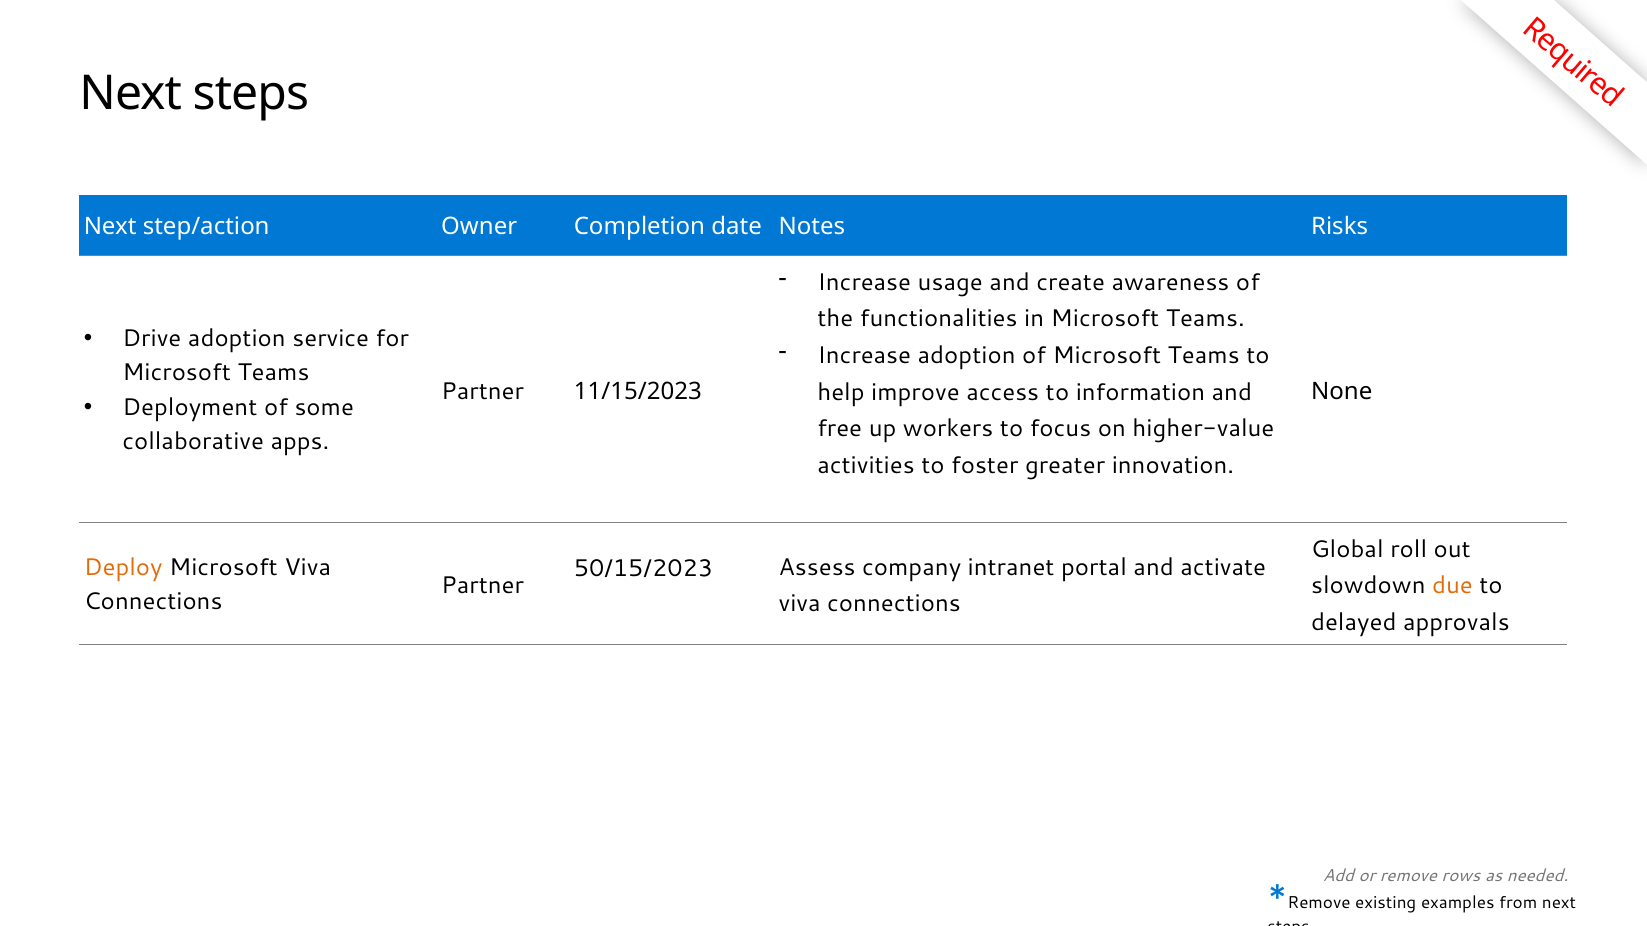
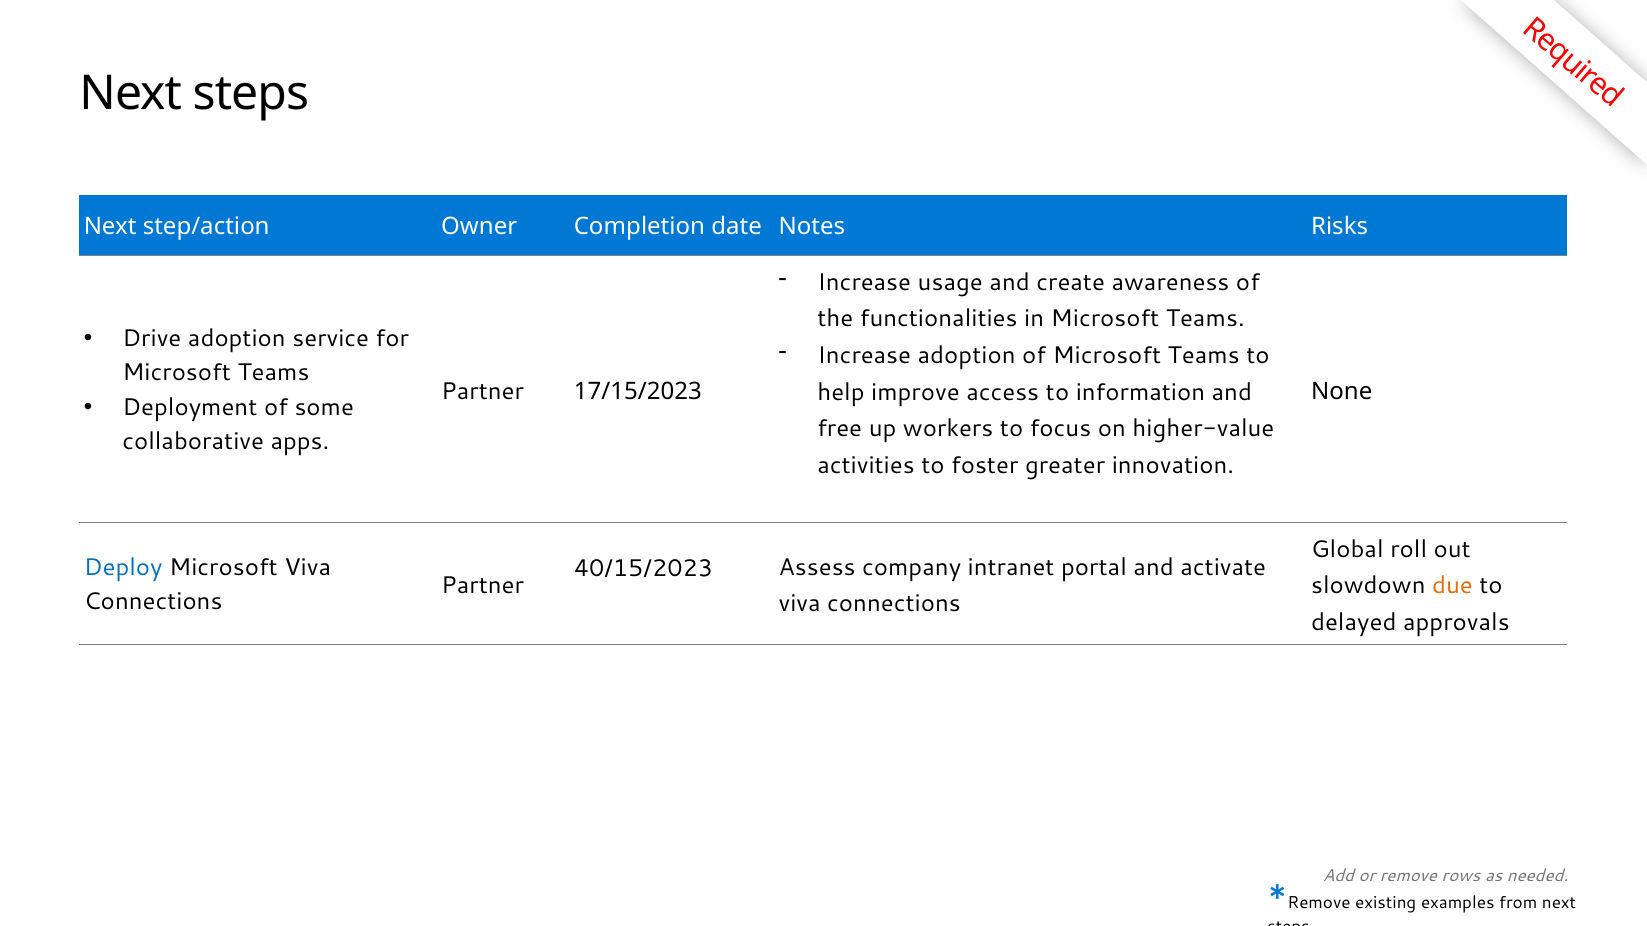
11/15/2023: 11/15/2023 -> 17/15/2023 (638, 392)
Deploy colour: orange -> blue (123, 568)
50/15/2023: 50/15/2023 -> 40/15/2023 (643, 568)
